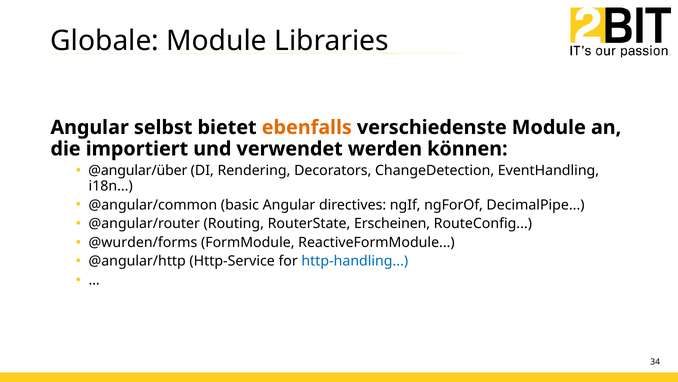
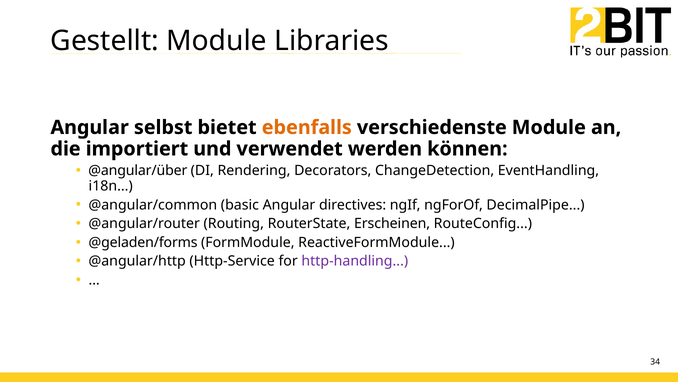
Globale: Globale -> Gestellt (105, 41)
@wurden/forms: @wurden/forms -> @geladen/forms (143, 242)
http-handling colour: blue -> purple (355, 261)
